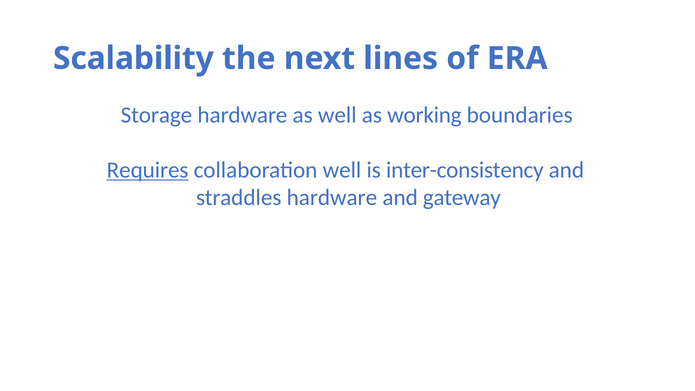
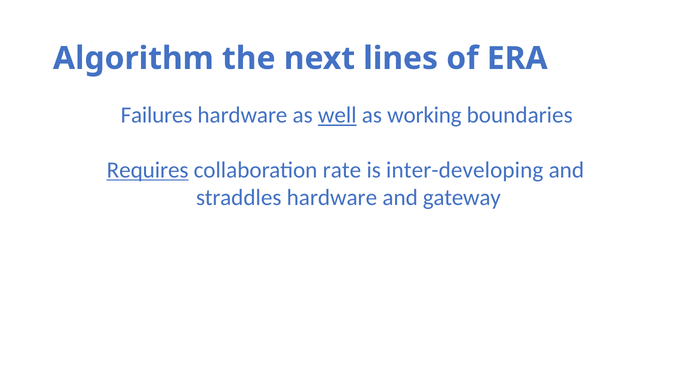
Scalability: Scalability -> Algorithm (133, 58)
Storage: Storage -> Failures (156, 115)
well underline: none -> present (337, 115)
collaboration well: well -> rate (342, 170)
inter-consistency: inter-consistency -> inter-developing (465, 170)
